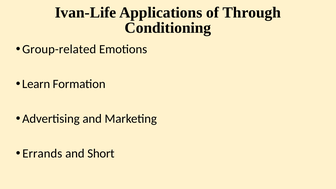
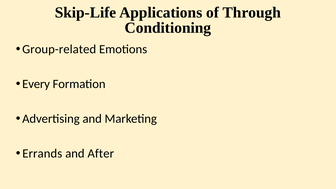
Ivan-Life: Ivan-Life -> Skip-Life (86, 13)
Learn: Learn -> Every (36, 84)
Short: Short -> After (101, 153)
